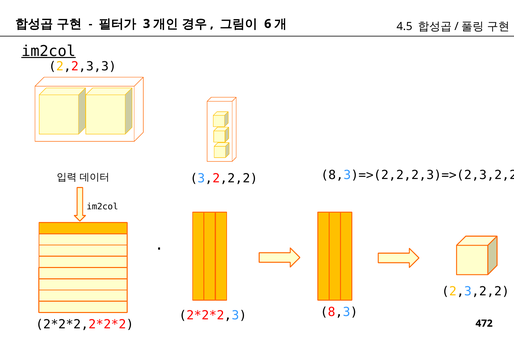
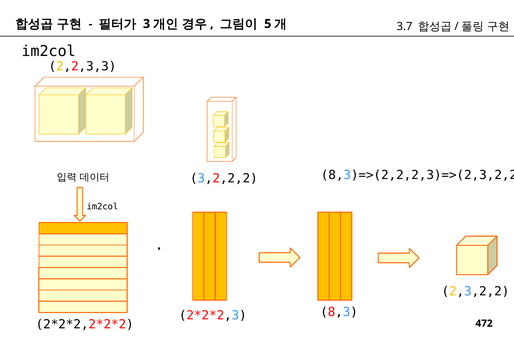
6: 6 -> 5 (268, 24)
4.5: 4.5 -> 3.7 (404, 26)
im2col underline: present -> none (49, 51)
